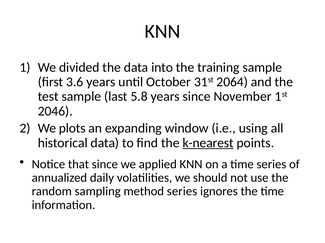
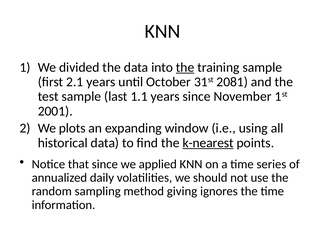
the underline: none -> present (185, 68)
3.6: 3.6 -> 2.1 (75, 82)
2064: 2064 -> 2081 (232, 82)
5.8: 5.8 -> 1.1 (139, 97)
2046: 2046 -> 2001 (55, 111)
method series: series -> giving (182, 192)
